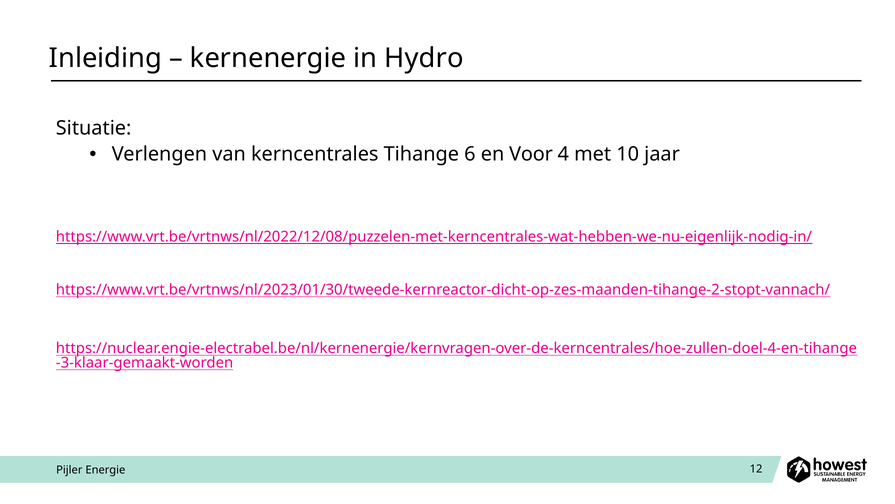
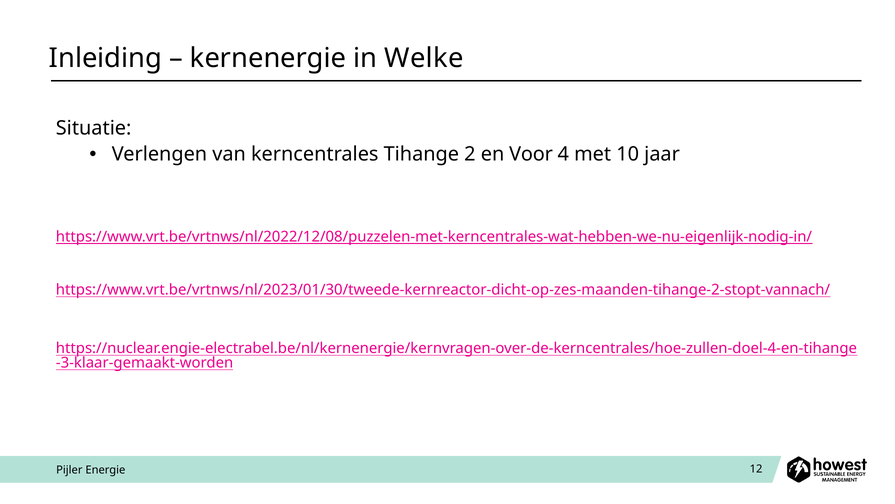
Hydro: Hydro -> Welke (424, 58)
6: 6 -> 2 (470, 154)
